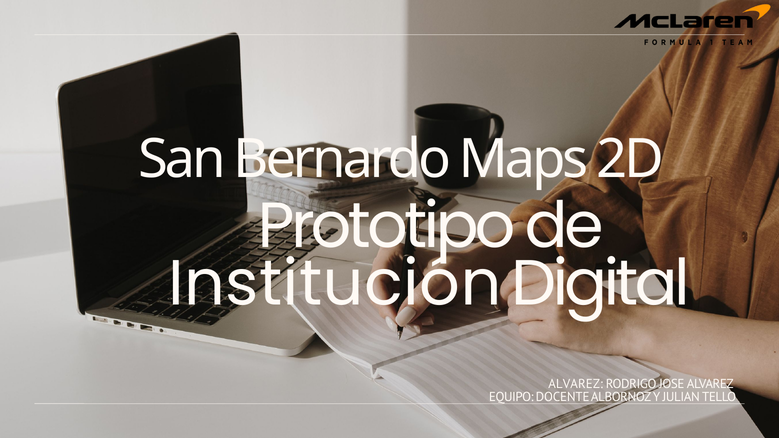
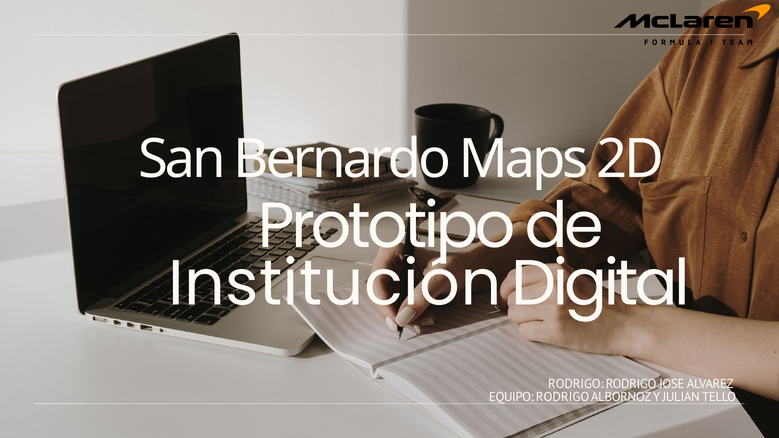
ALVAREZ: ALVAREZ -> RODRIGO (576, 384)
EQUIPO DOCENTE: DOCENTE -> RODRIGO (563, 397)
